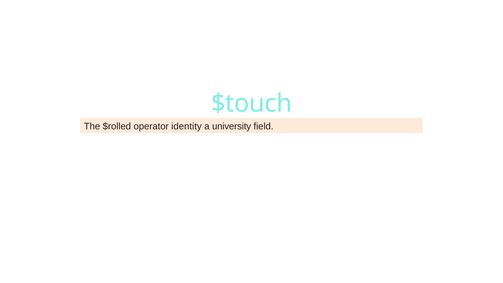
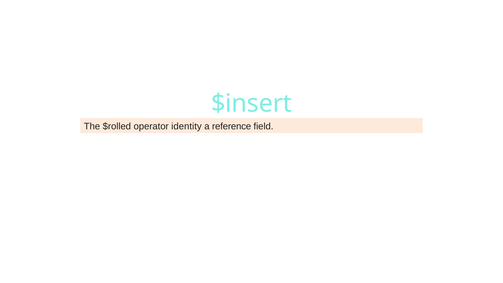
$touch: $touch -> $insert (252, 104)
university: university -> reference (232, 126)
